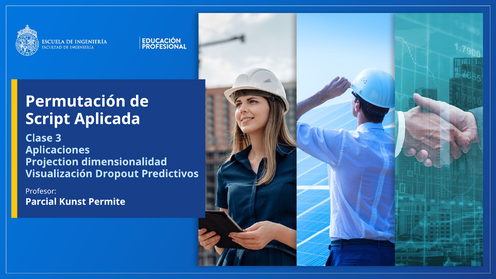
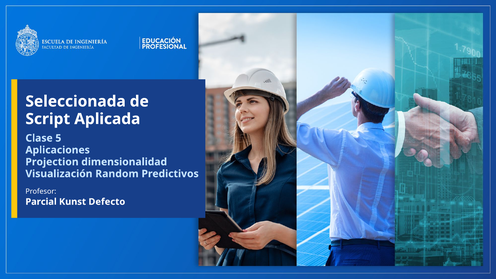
Permutación: Permutación -> Seleccionada (76, 101)
3: 3 -> 5 (58, 138)
Dropout: Dropout -> Random (117, 174)
Permite: Permite -> Defecto (107, 202)
